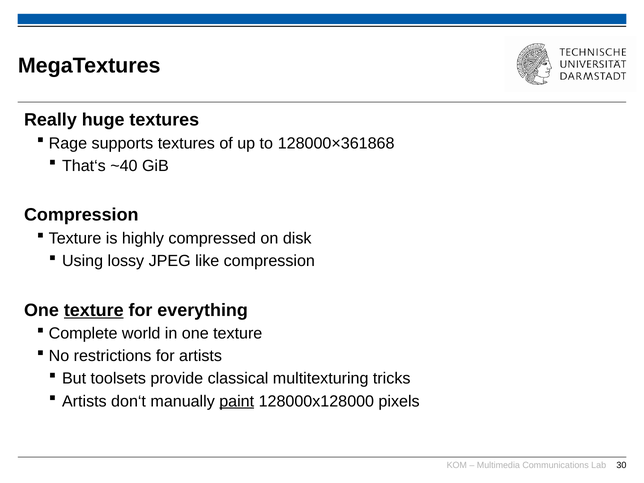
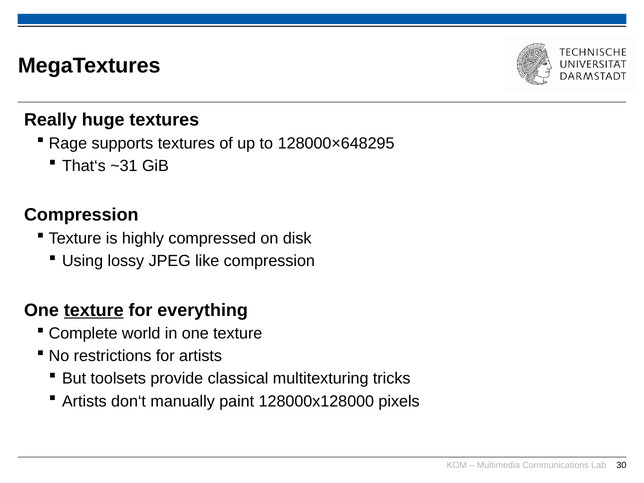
128000×361868: 128000×361868 -> 128000×648295 (336, 143)
~40: ~40 -> ~31 (124, 166)
paint underline: present -> none (237, 401)
